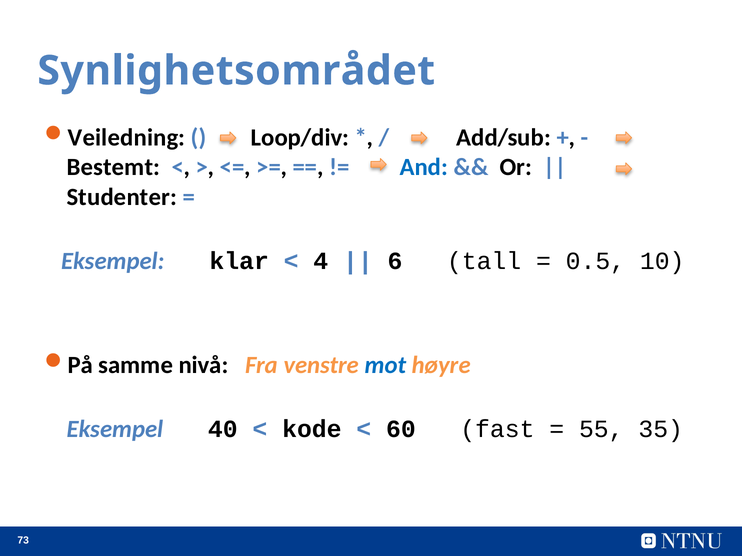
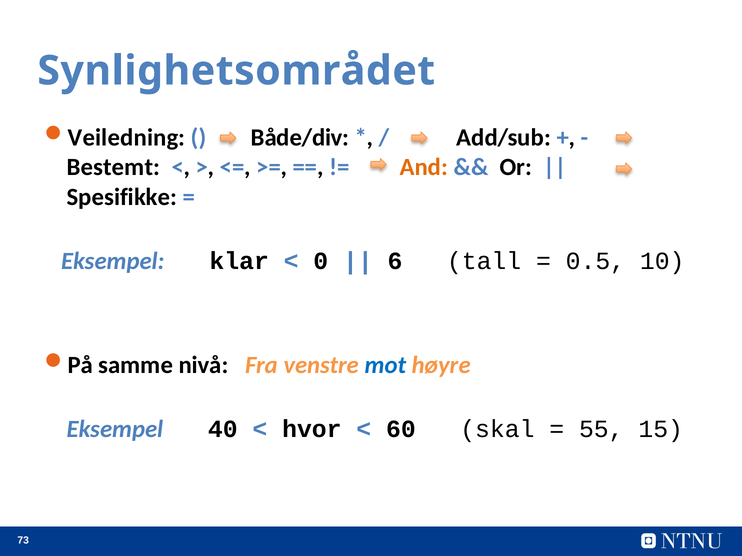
Loop/div: Loop/div -> Både/div (300, 138)
And colour: blue -> orange (424, 167)
Studenter: Studenter -> Spesifikke (122, 197)
4: 4 -> 0 (321, 261)
kode: kode -> hvor (312, 430)
fast: fast -> skal (497, 430)
35: 35 -> 15 (661, 430)
